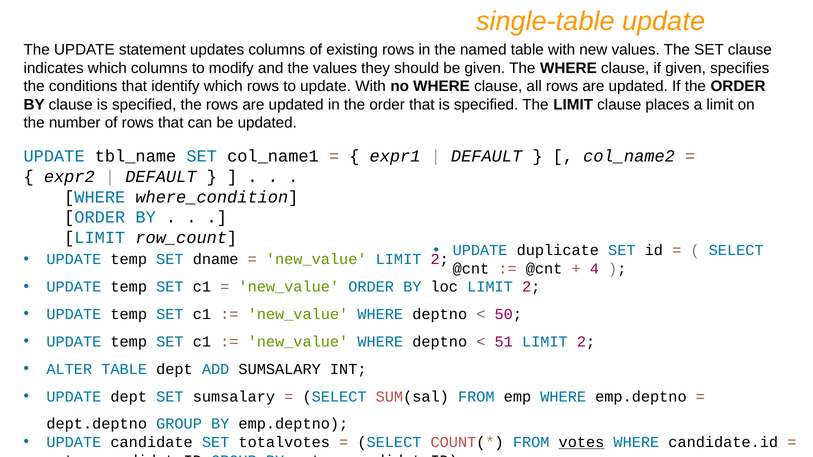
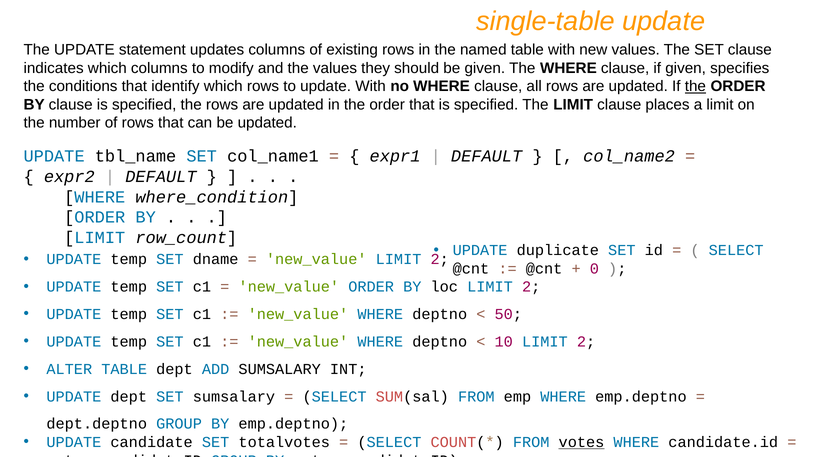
the underline: none -> present (695, 86)
4: 4 -> 0 (594, 269)
51: 51 -> 10 (504, 342)
